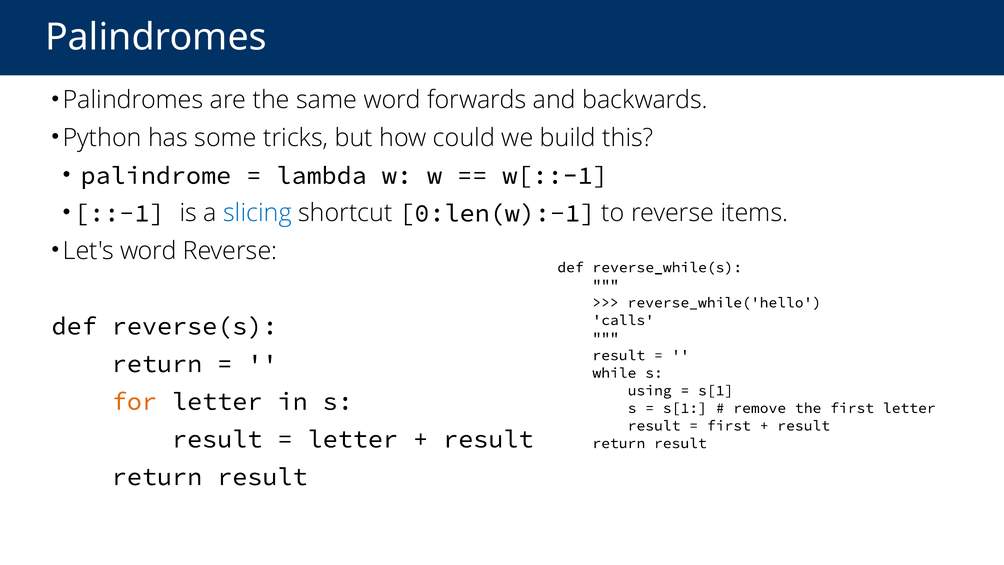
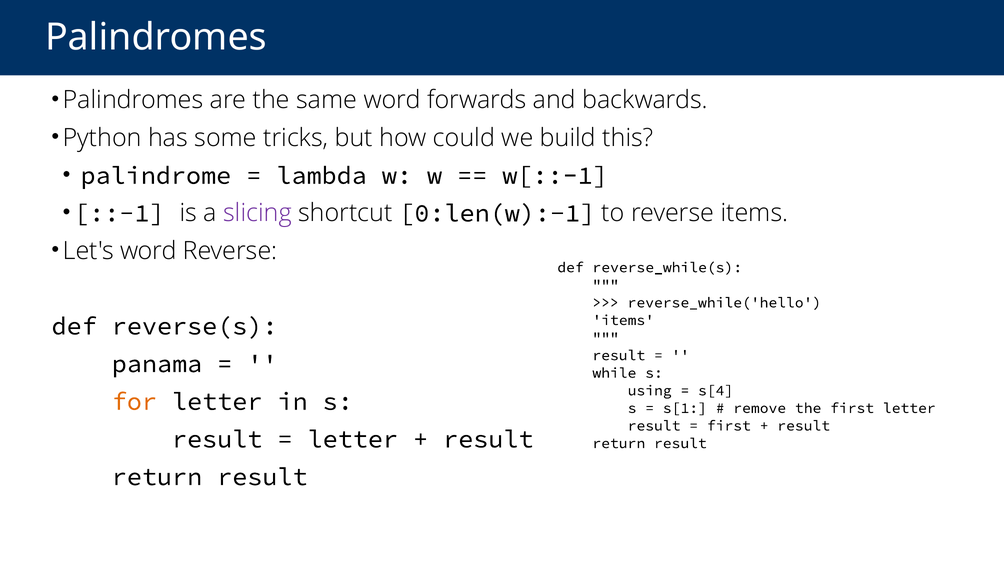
slicing colour: blue -> purple (257, 213)
calls: calls -> items (623, 320)
return: return -> panama (157, 364)
s[1: s[1 -> s[4 (716, 390)
